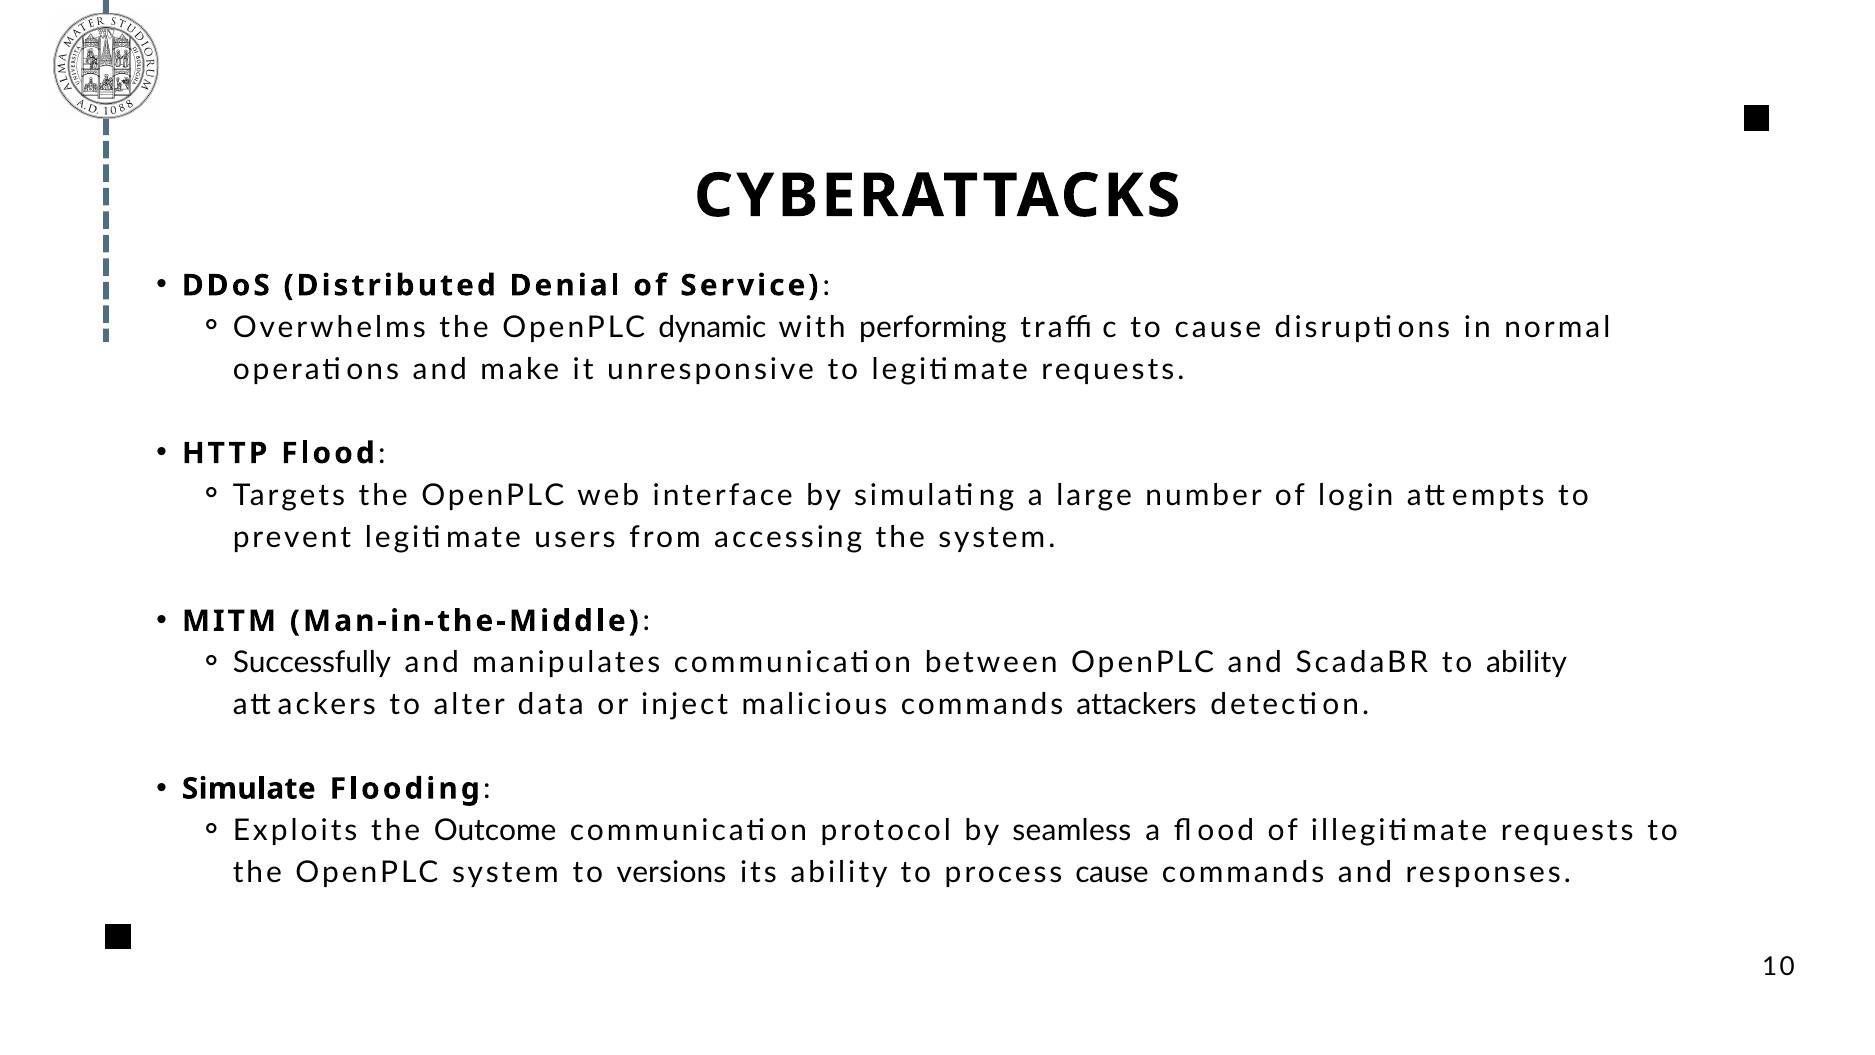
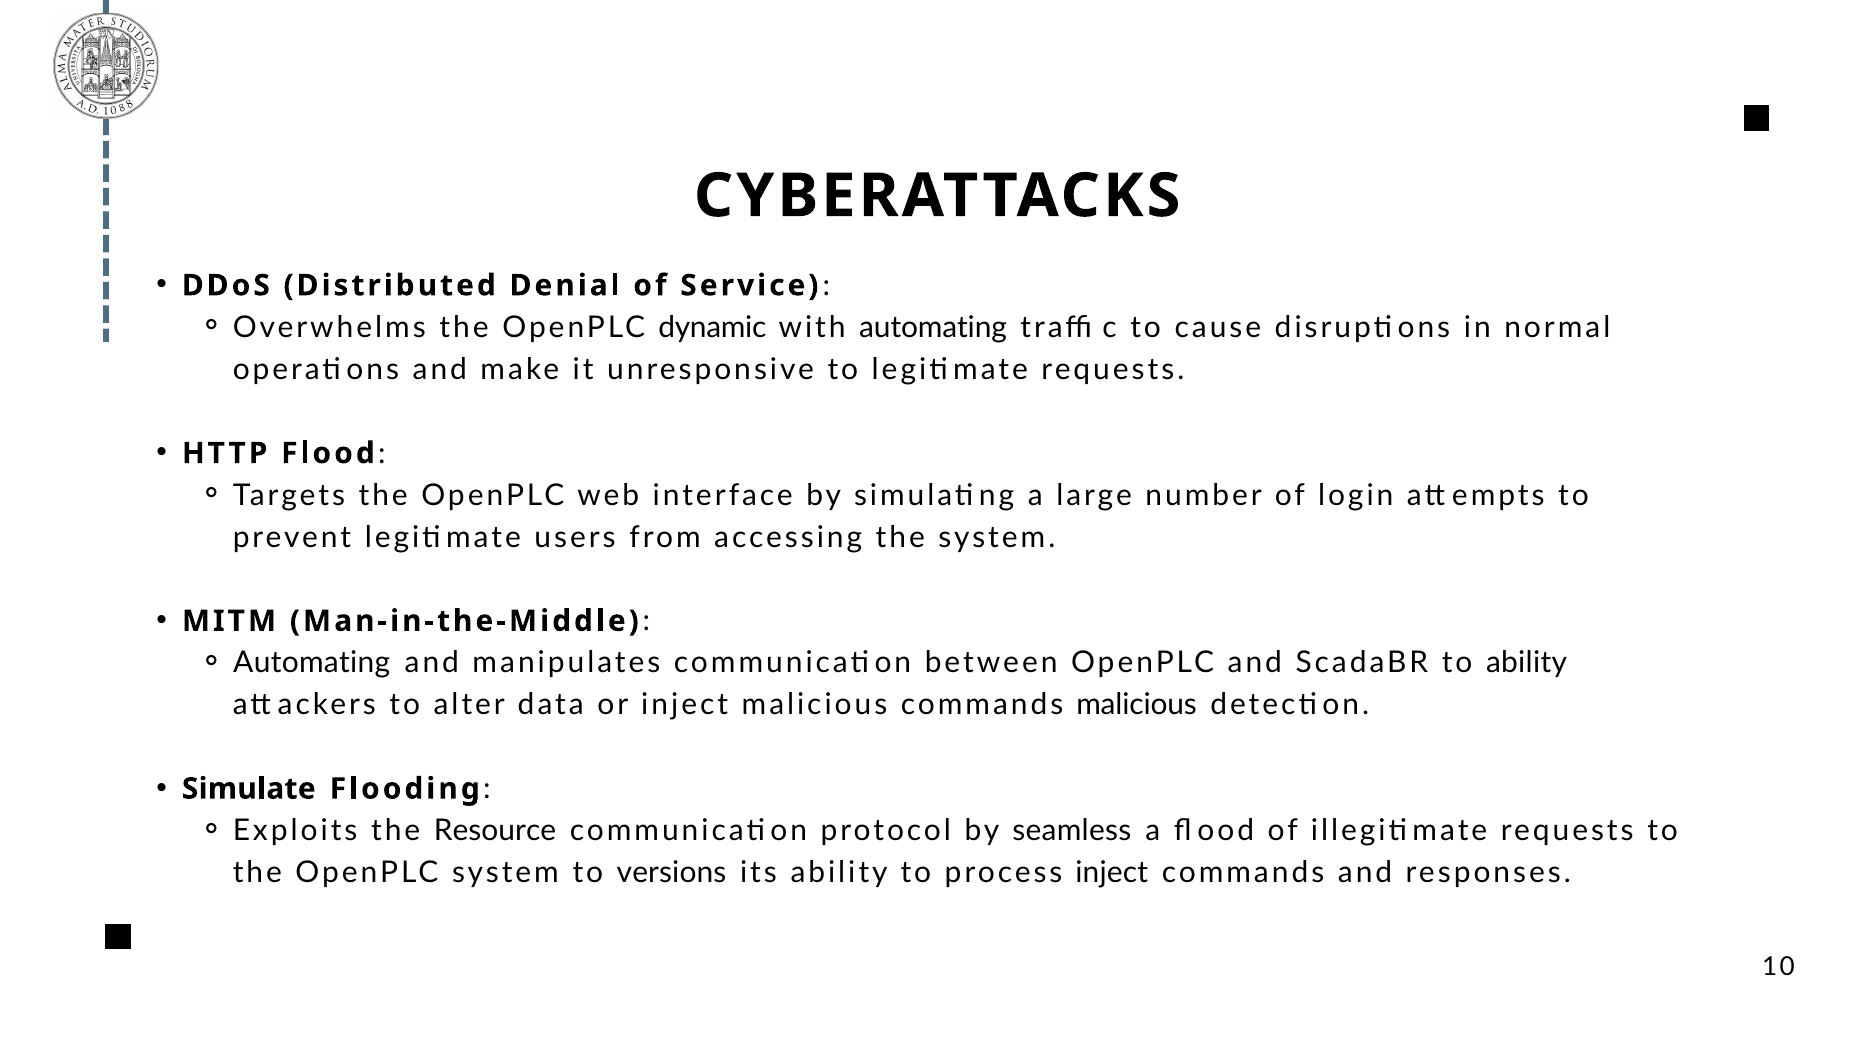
with performing: performing -> automating (933, 327)
Successfully: Successfully -> Automating (312, 663)
commands attackers: attackers -> malicious (1137, 705)
Outcome: Outcome -> Resource (495, 830)
process cause: cause -> inject (1112, 872)
